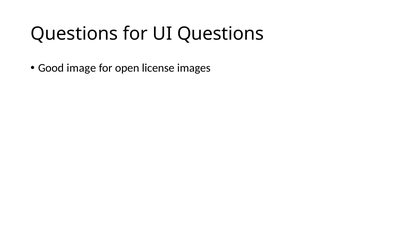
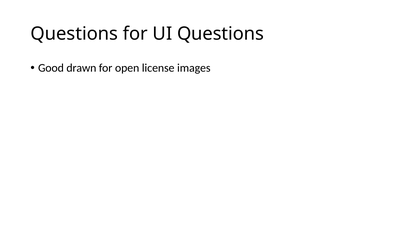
image: image -> drawn (81, 68)
